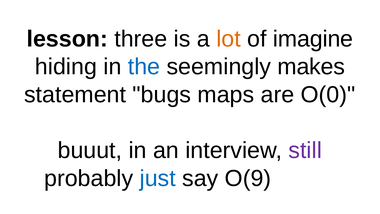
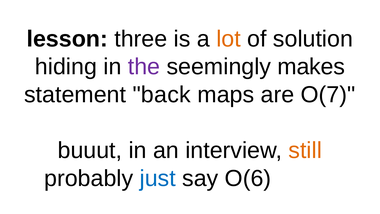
imagine: imagine -> solution (313, 39)
the colour: blue -> purple (144, 67)
bugs: bugs -> back (162, 95)
O(0: O(0 -> O(7 (328, 95)
still colour: purple -> orange (305, 150)
O(9: O(9 -> O(6 (248, 178)
